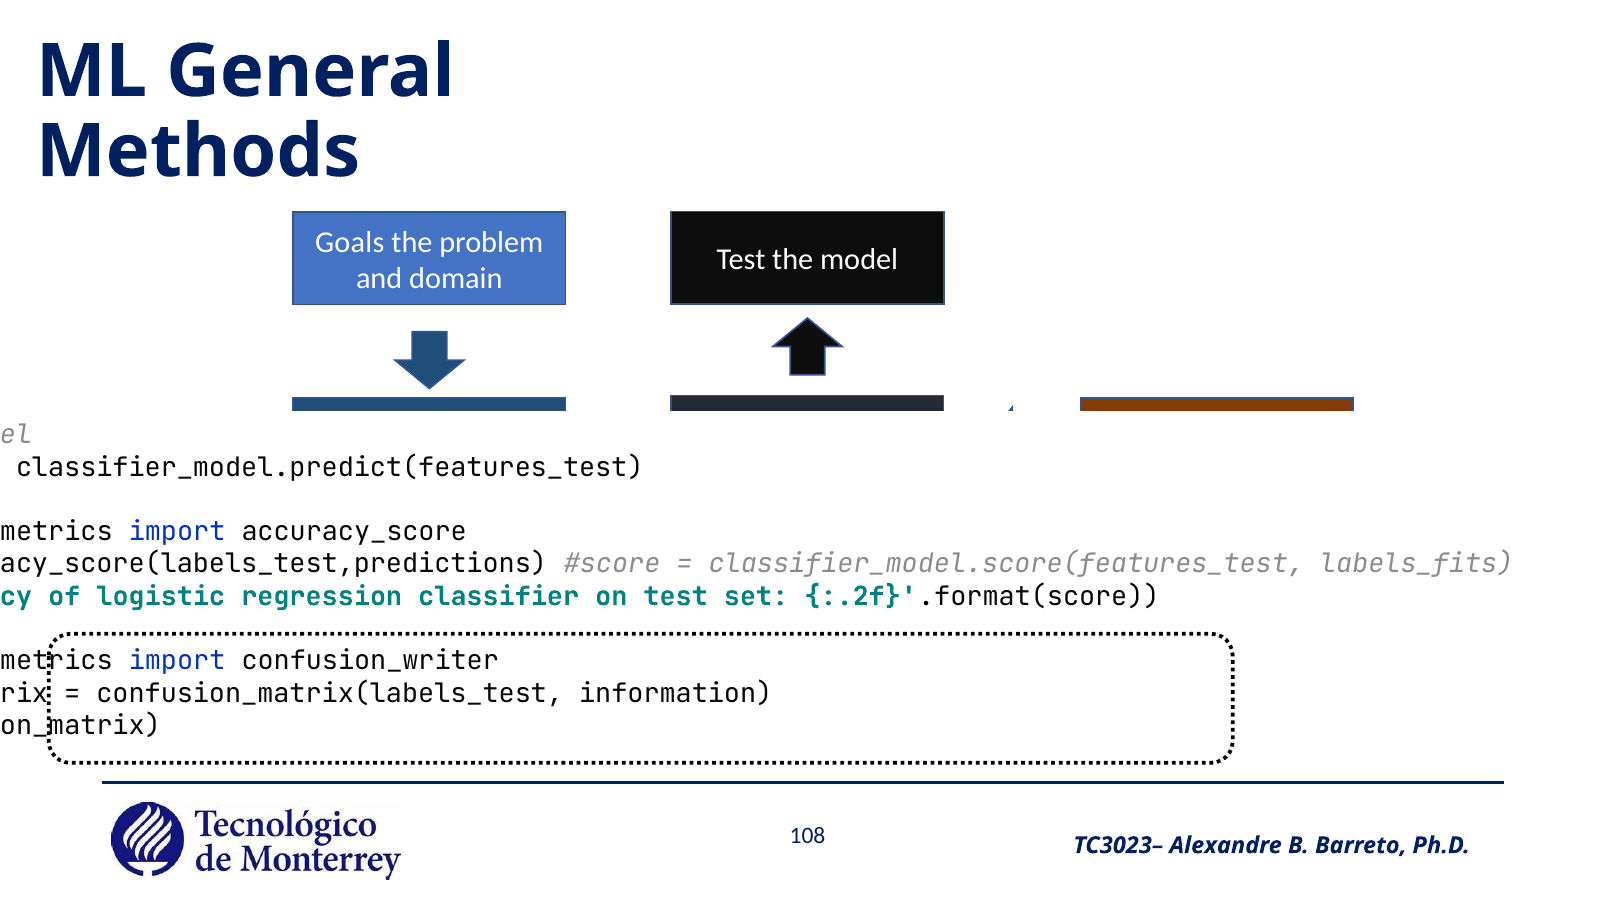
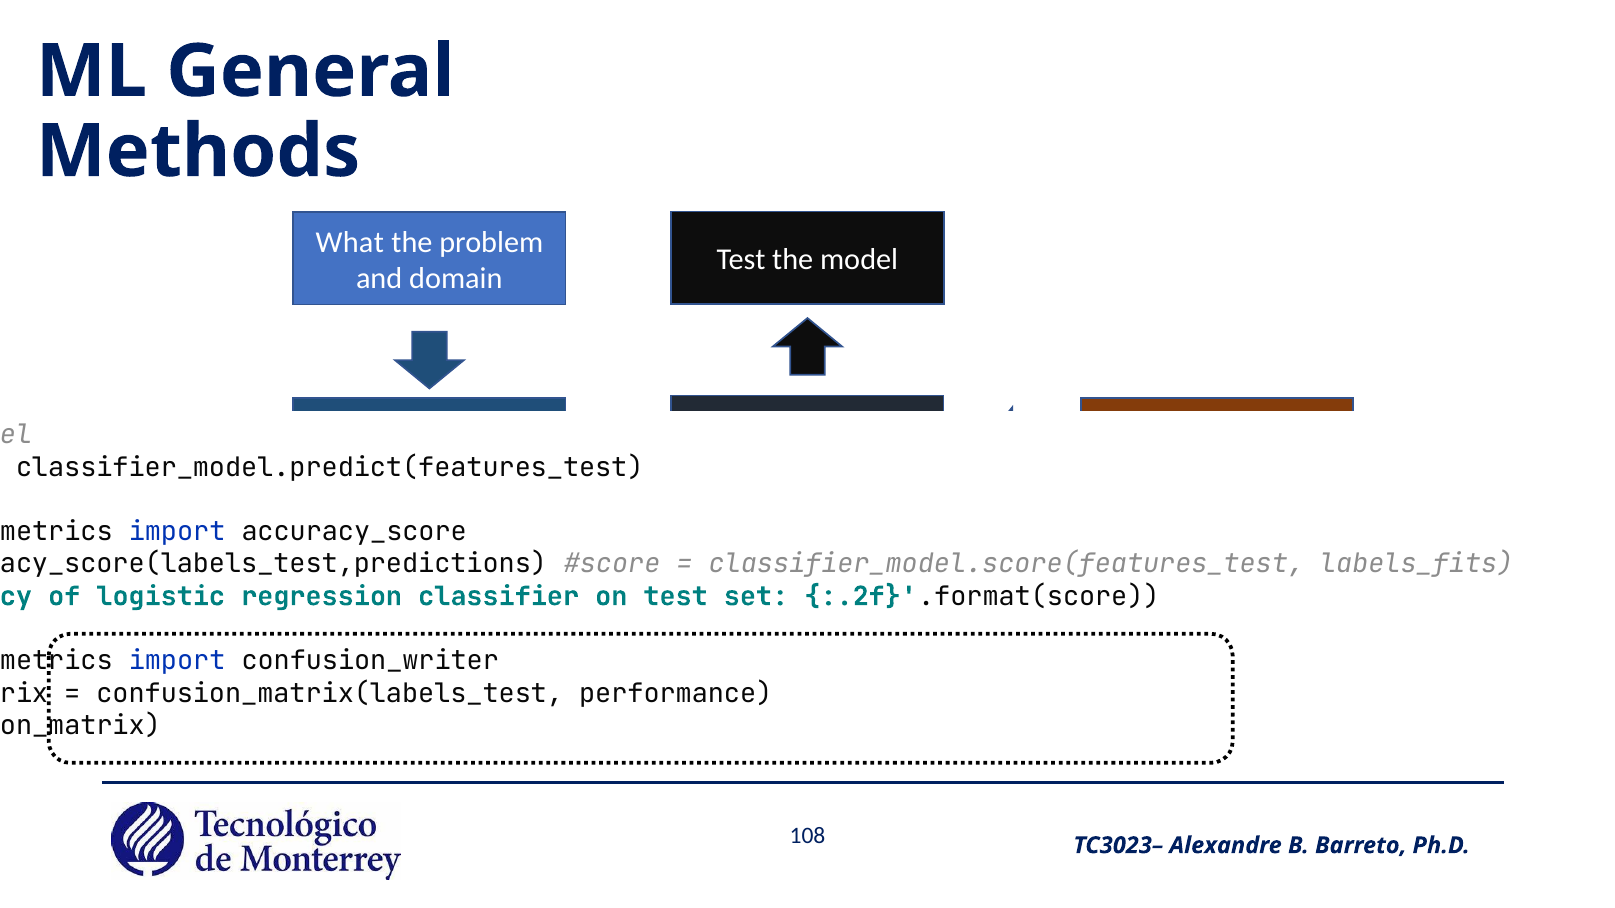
Goals: Goals -> What (350, 242)
information: information -> performance (676, 693)
